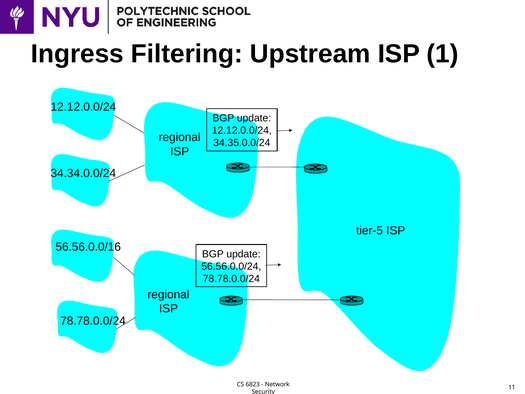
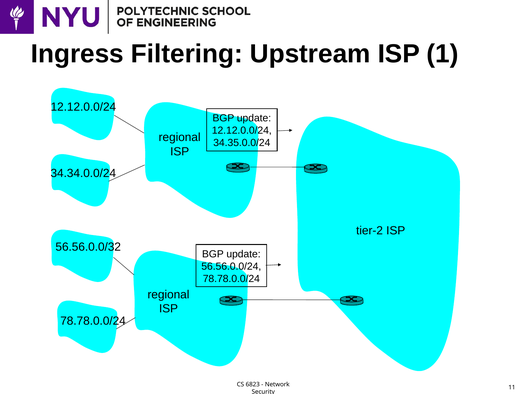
tier-5: tier-5 -> tier-2 (370, 230)
56.56.0.0/16: 56.56.0.0/16 -> 56.56.0.0/32 (88, 247)
